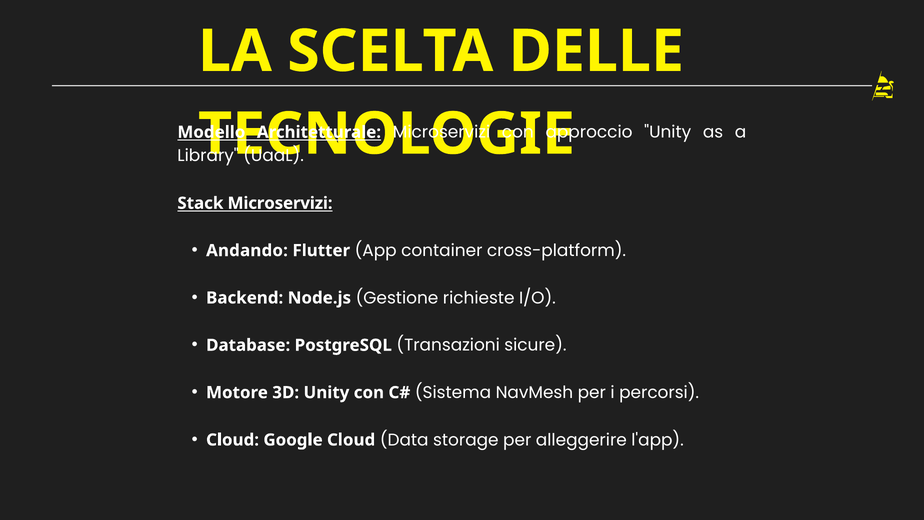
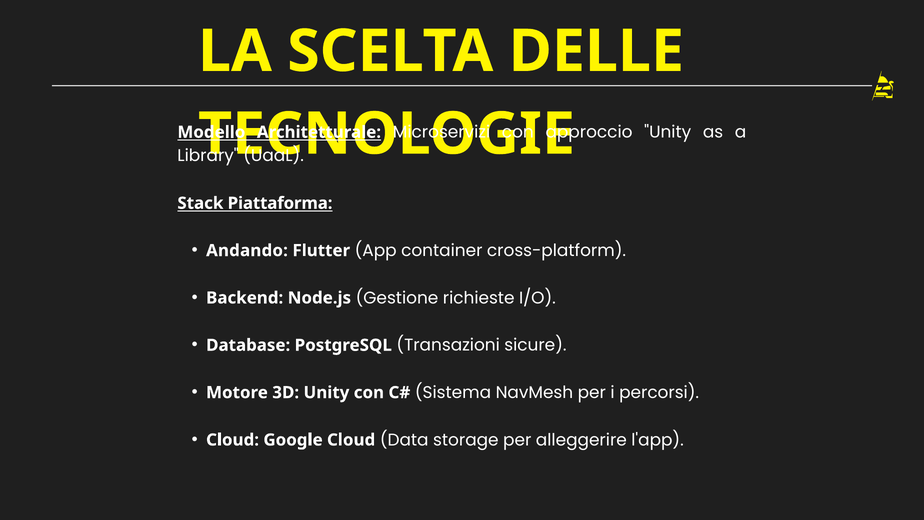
Stack Microservizi: Microservizi -> Piattaforma (280, 203)
